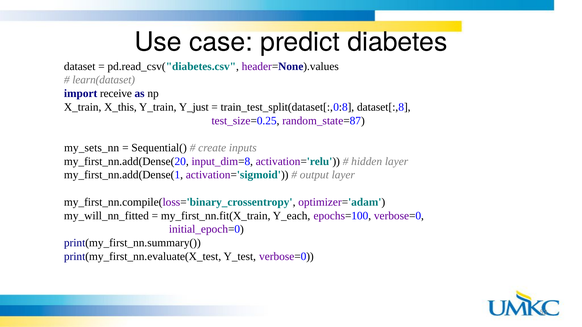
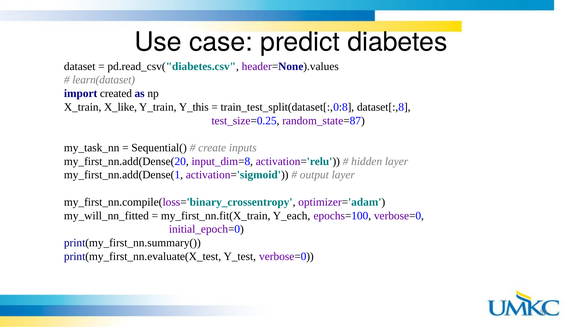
receive: receive -> created (116, 94)
X_this: X_this -> X_like (120, 107)
Y_just: Y_just -> Y_this (194, 107)
my_sets_nn: my_sets_nn -> my_task_nn (92, 148)
